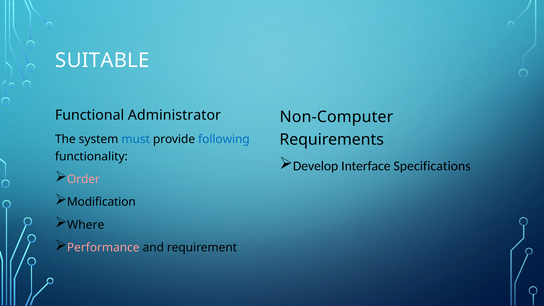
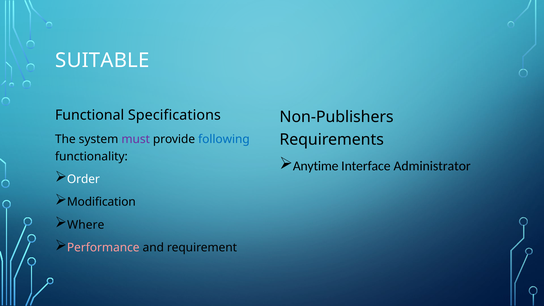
Administrator: Administrator -> Specifications (174, 115)
Non-Computer: Non-Computer -> Non-Publishers (337, 117)
must colour: blue -> purple (136, 139)
Develop: Develop -> Anytime (316, 166)
Specifications: Specifications -> Administrator (432, 166)
Order colour: pink -> white (83, 179)
